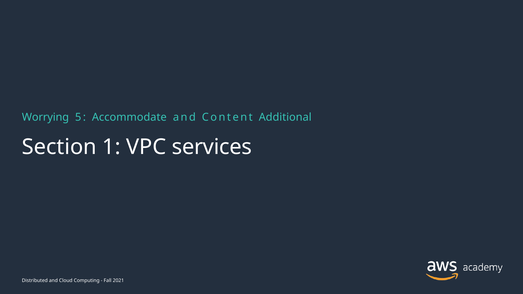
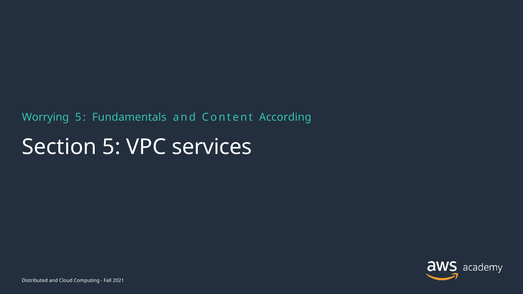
Accommodate: Accommodate -> Fundamentals (129, 117)
Additional: Additional -> According (285, 117)
Section 1: 1 -> 5 (111, 147)
